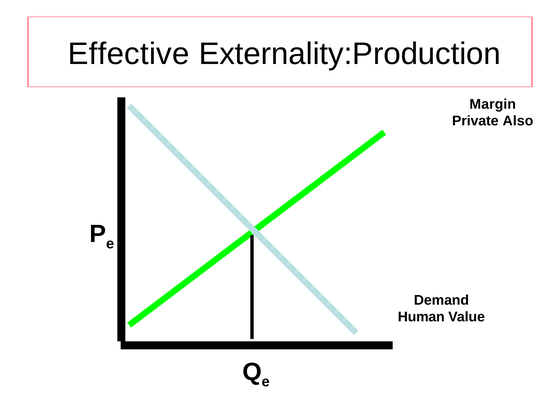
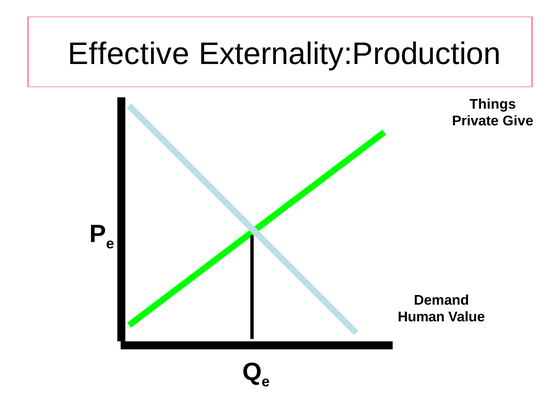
Margin: Margin -> Things (493, 104)
Also: Also -> Give (518, 121)
